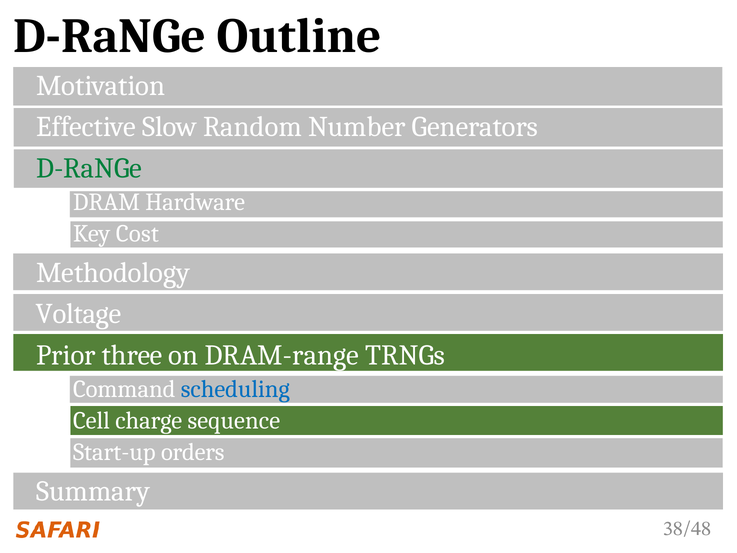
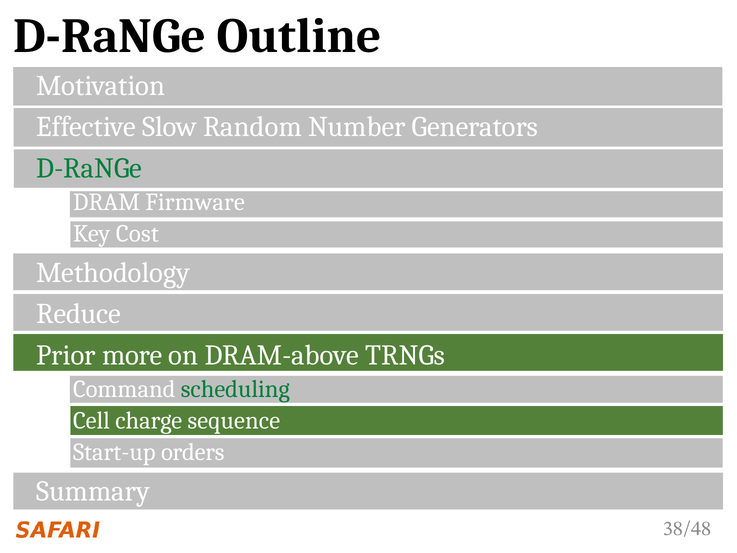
Hardware: Hardware -> Firmware (195, 202)
Voltage: Voltage -> Reduce (79, 314)
three: three -> more (132, 355)
DRAM-range: DRAM-range -> DRAM-above (282, 355)
scheduling colour: blue -> green (235, 389)
